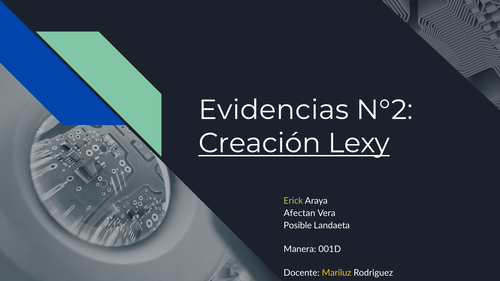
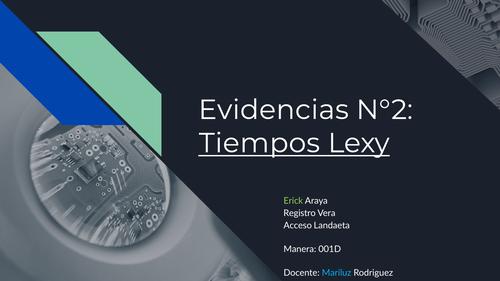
Creación: Creación -> Tiempos (259, 143)
Afectan: Afectan -> Registro (300, 213)
Posible: Posible -> Acceso (298, 226)
Mariluz colour: yellow -> light blue (337, 273)
